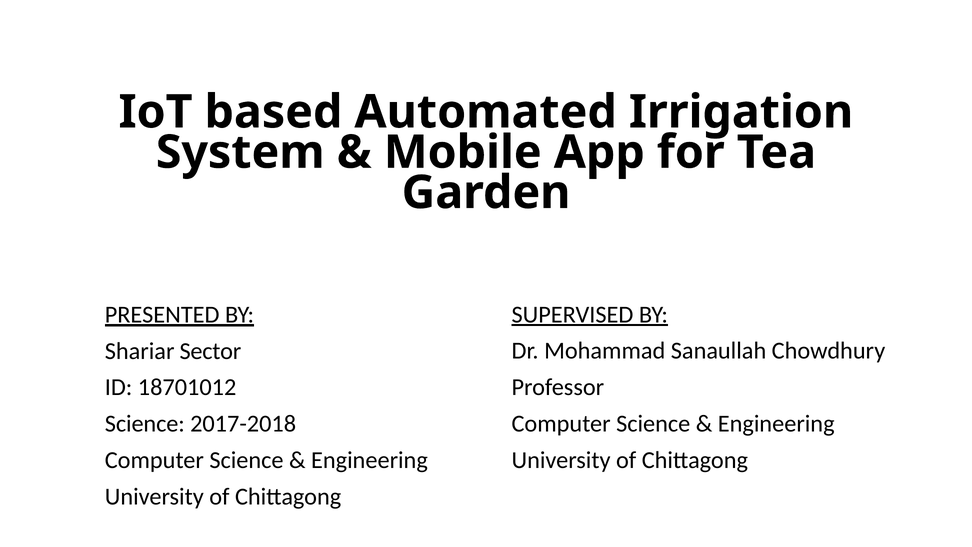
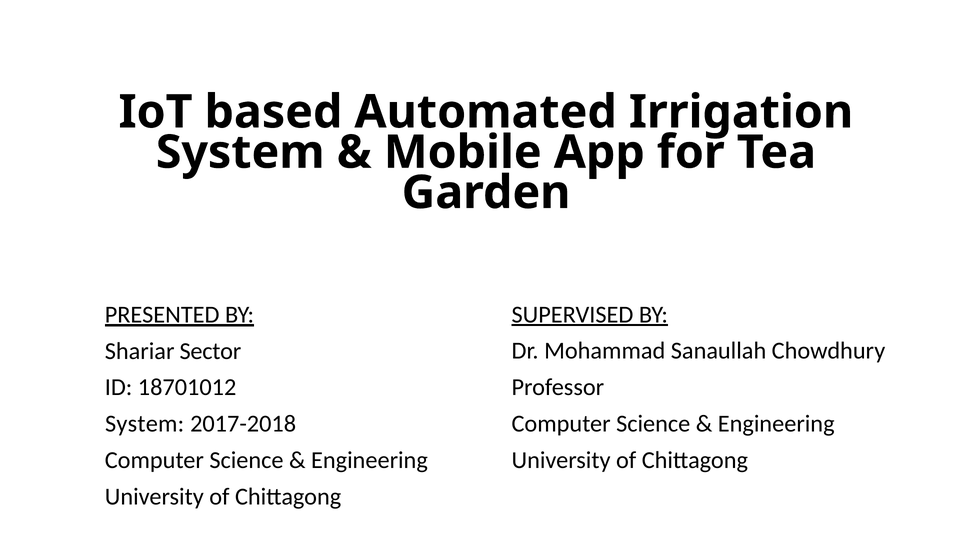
Science: Science -> System (145, 424)
